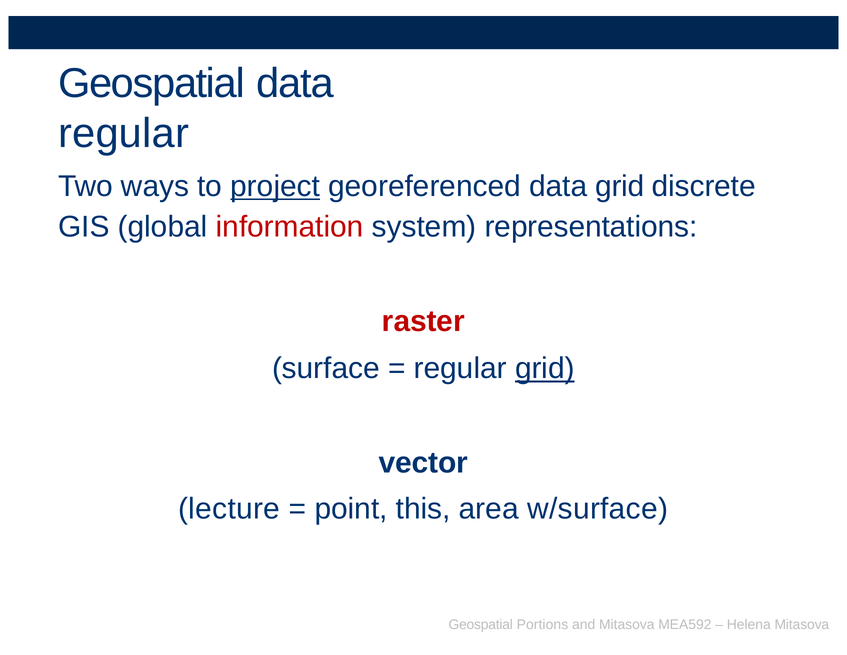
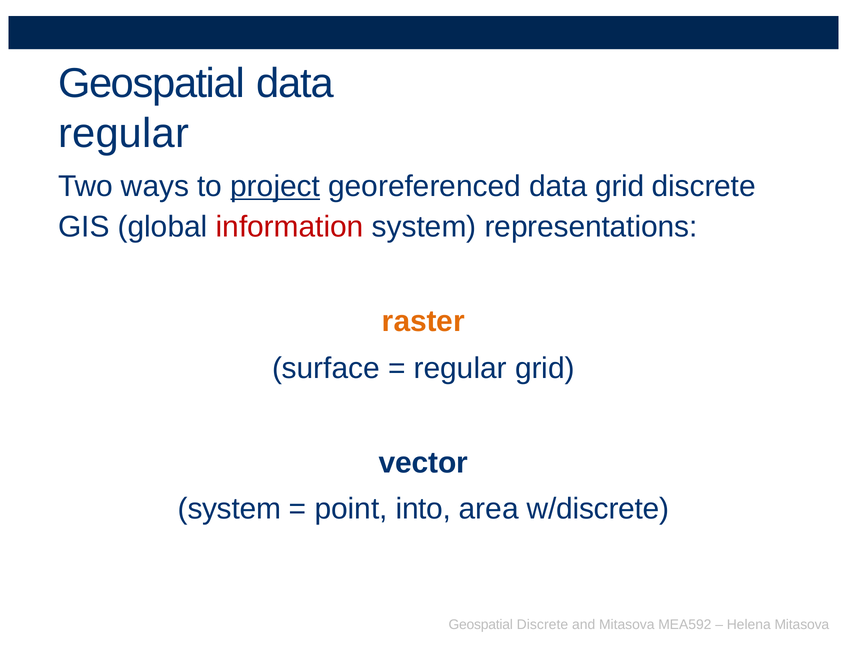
raster colour: red -> orange (423, 321)
grid underline: present -> none (545, 368)
lecture: lecture -> system (229, 509)
this: this -> into (423, 509)
w/surface: w/surface -> w/discrete (598, 509)
Geospatial Portions: Portions -> Discrete (542, 624)
